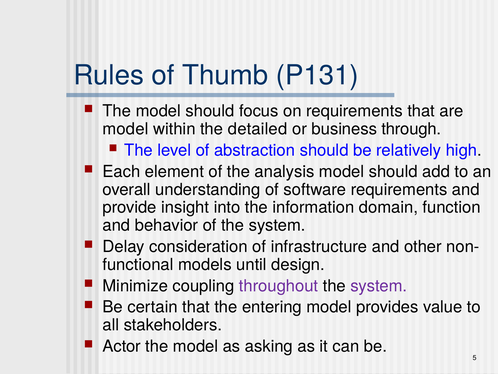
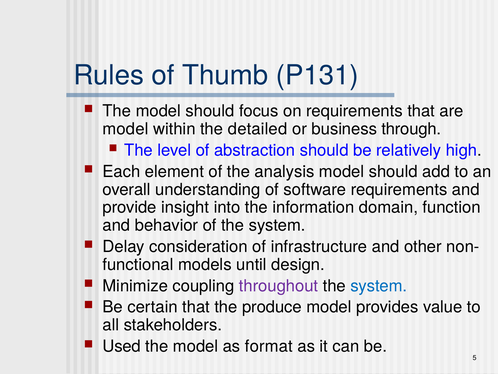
system colour: purple -> blue (379, 285)
entering: entering -> produce (272, 307)
Actor: Actor -> Used (122, 346)
asking: asking -> format (269, 346)
